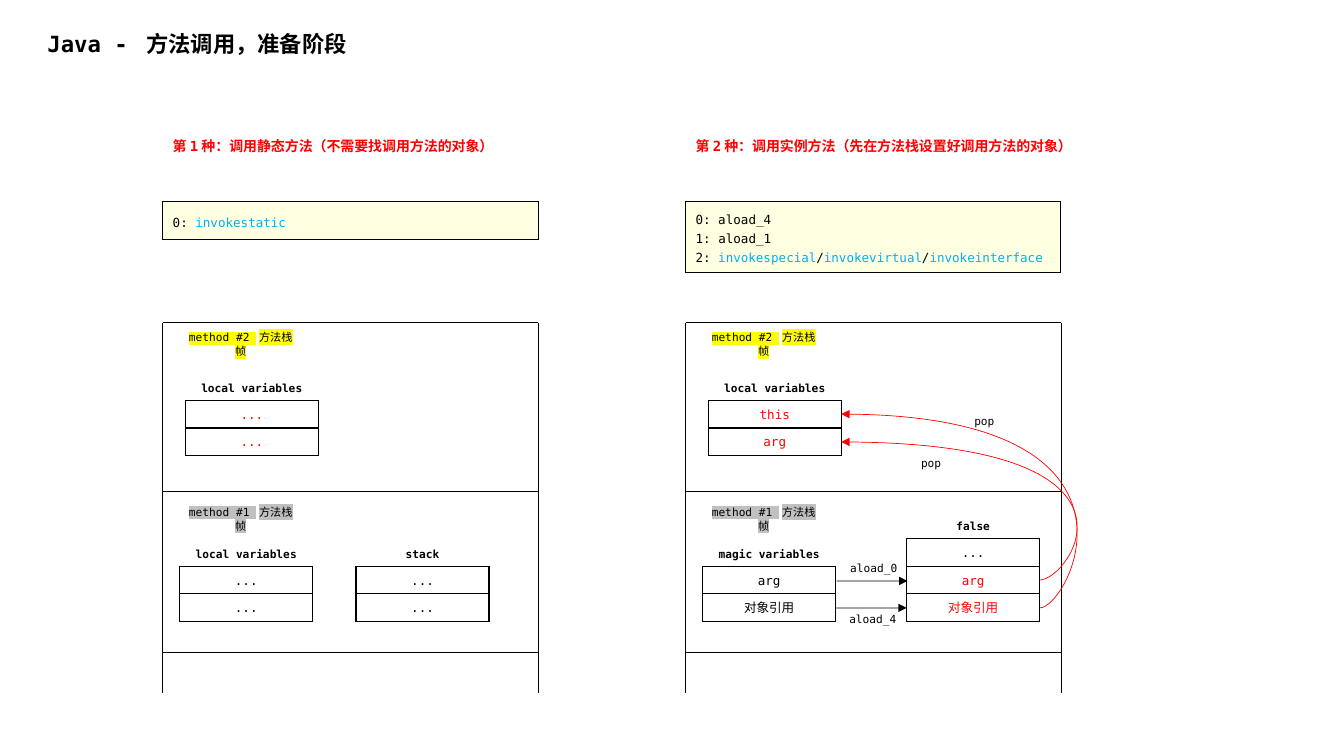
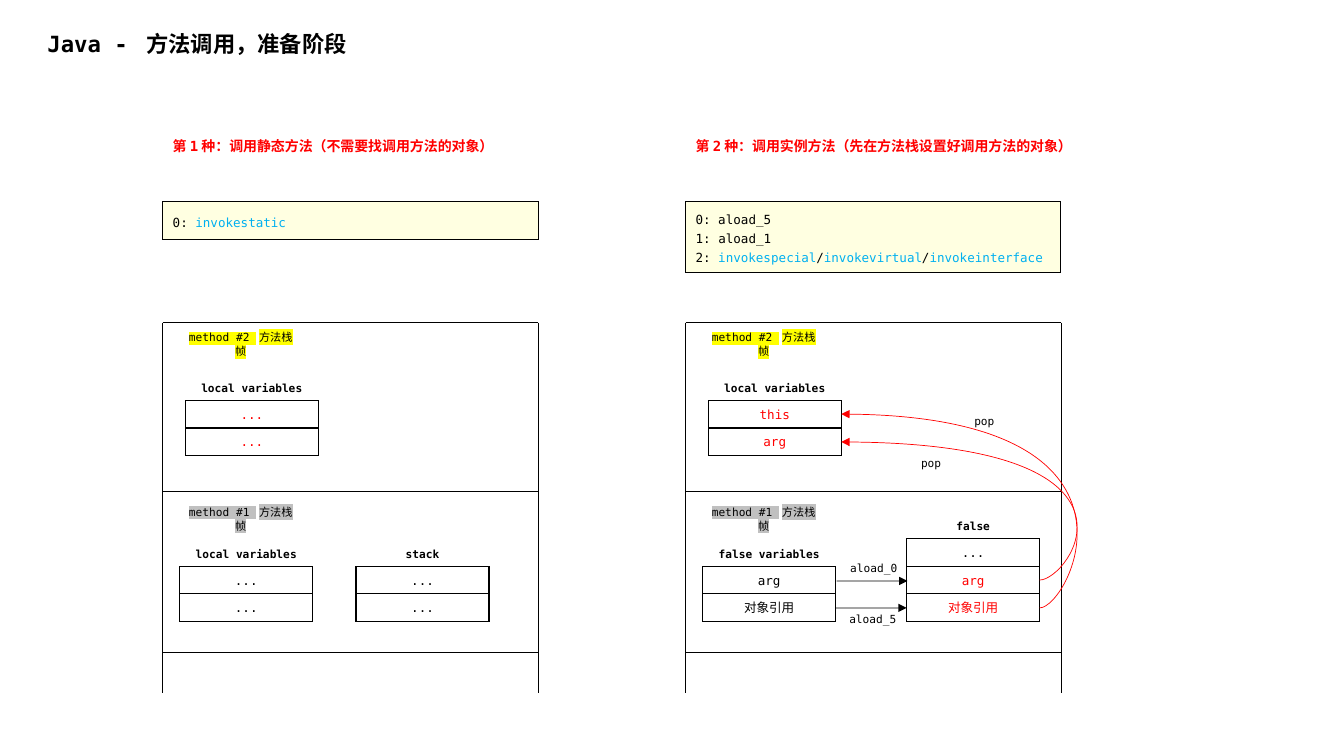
0 aload_4: aload_4 -> aload_5 (745, 221)
magic: magic -> false (735, 555)
aload_4: aload_4 -> aload_5 (873, 620)
